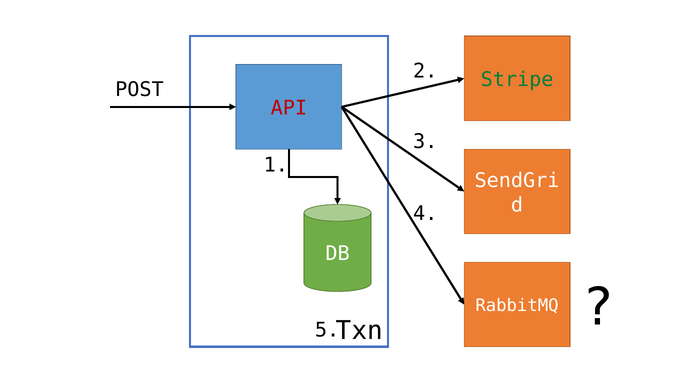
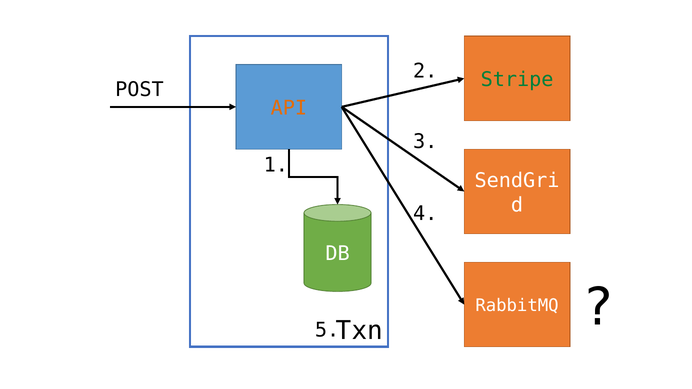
API colour: red -> orange (289, 108)
